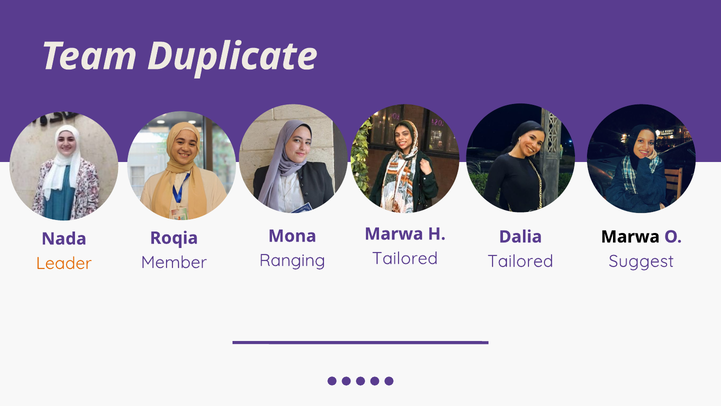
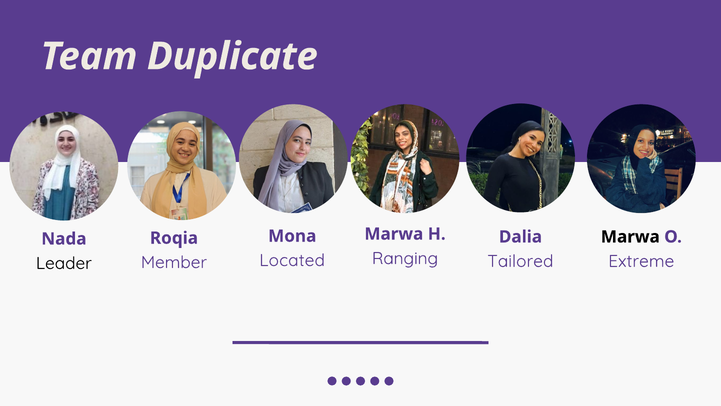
Tailored: Tailored -> Ranging (405, 258)
Ranging: Ranging -> Located (292, 260)
Suggest: Suggest -> Extreme (641, 261)
Leader colour: orange -> black (64, 263)
